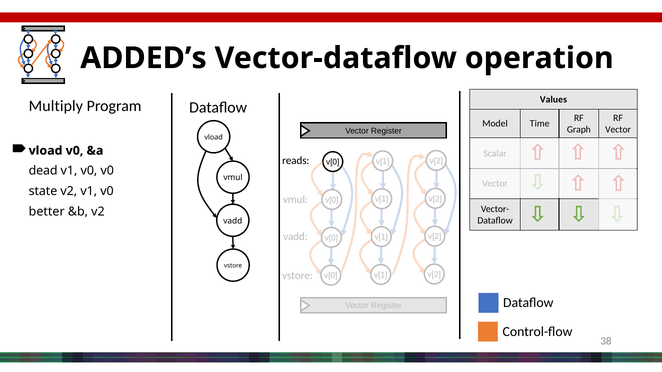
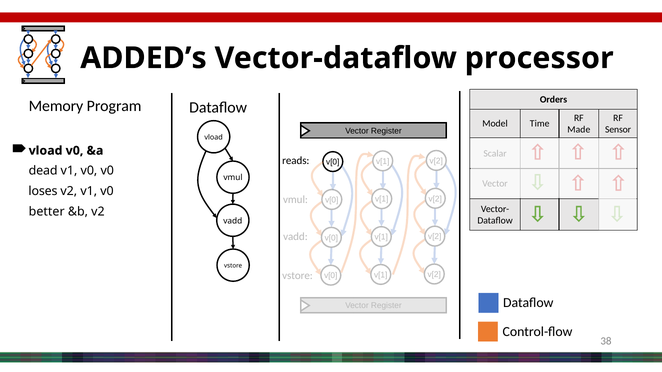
operation: operation -> processor (539, 58)
Values: Values -> Orders (554, 100)
Multiply: Multiply -> Memory (56, 106)
Graph: Graph -> Made (579, 130)
Vector: Vector -> Sensor (618, 130)
state: state -> loses (43, 191)
